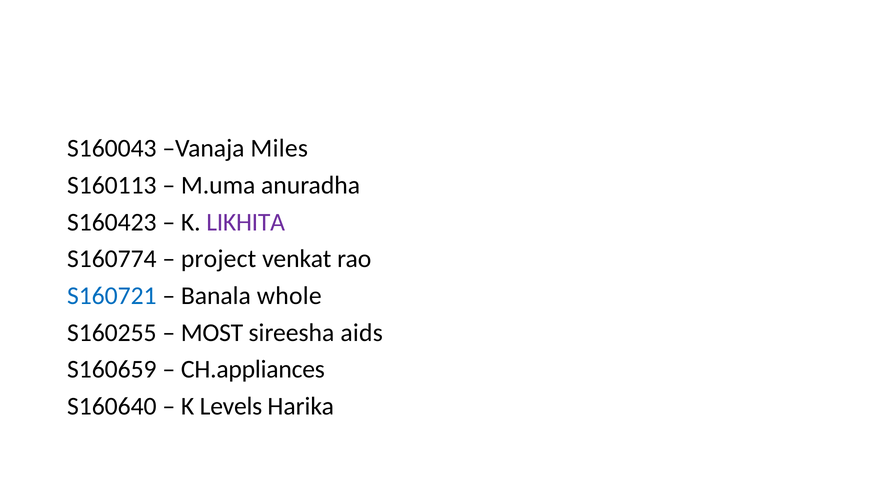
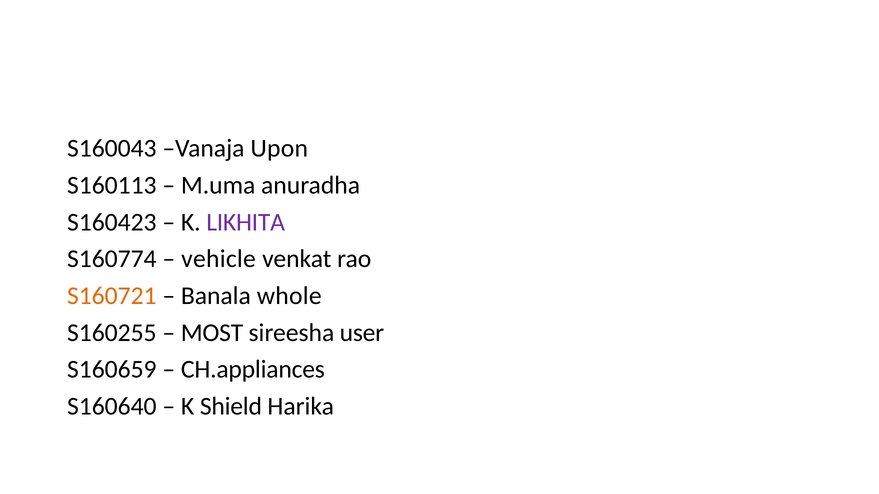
Miles: Miles -> Upon (279, 149)
project: project -> vehicle (219, 259)
S160721 colour: blue -> orange (112, 296)
aids: aids -> user (362, 333)
Levels: Levels -> Shield (231, 407)
